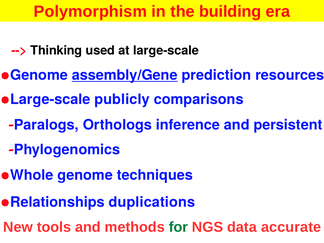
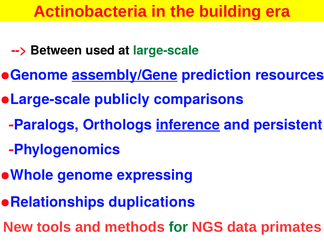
Polymorphism: Polymorphism -> Actinobacteria (90, 11)
Thinking: Thinking -> Between (56, 51)
large-scale colour: black -> green (166, 51)
inference underline: none -> present (188, 125)
techniques: techniques -> expressing (155, 175)
accurate: accurate -> primates (291, 227)
